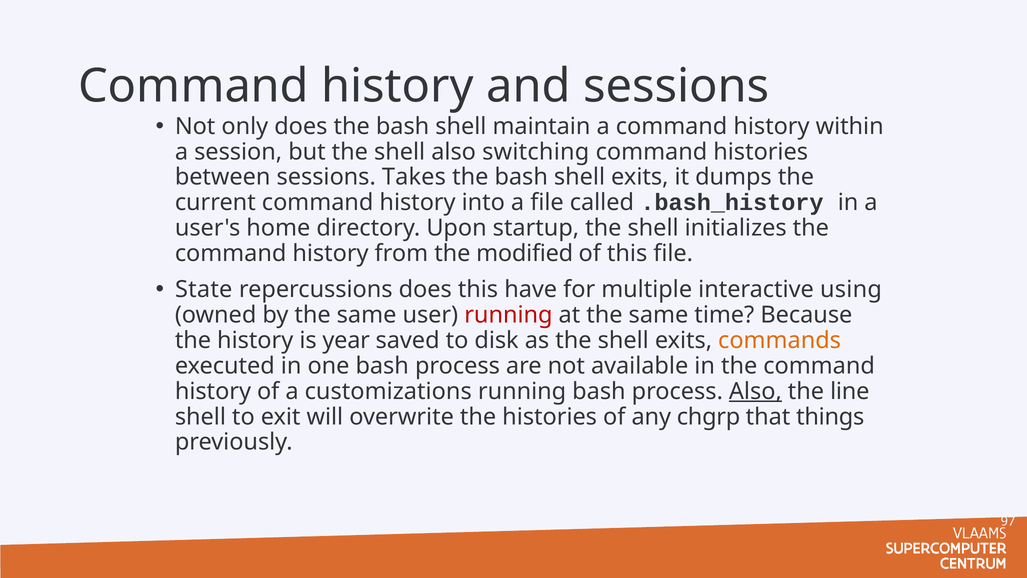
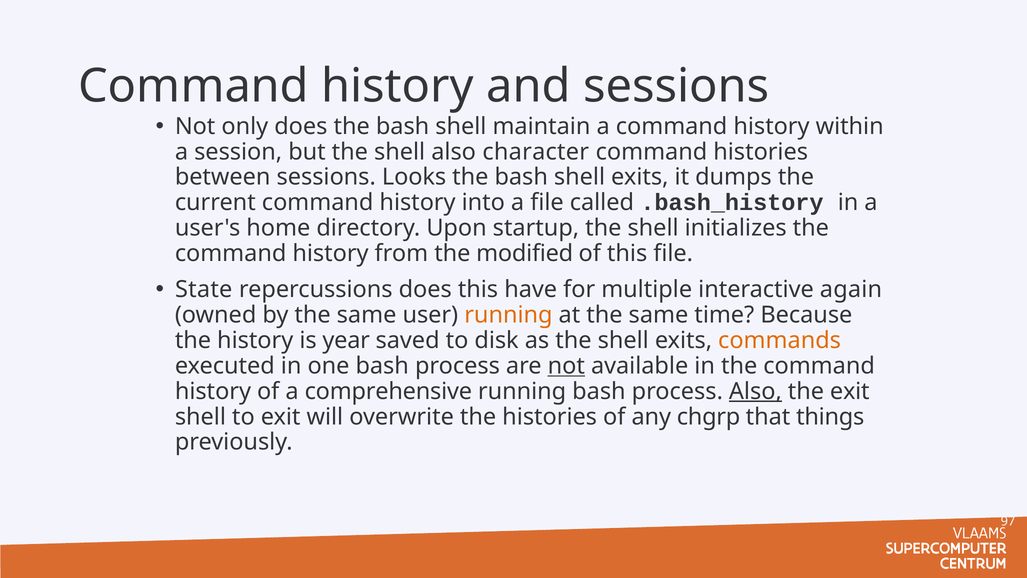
switching: switching -> character (536, 152)
Takes: Takes -> Looks (414, 177)
using: using -> again (851, 289)
running colour: red -> orange (508, 315)
not underline: none -> present (566, 366)
customizations: customizations -> comprehensive (388, 391)
the line: line -> exit (850, 391)
